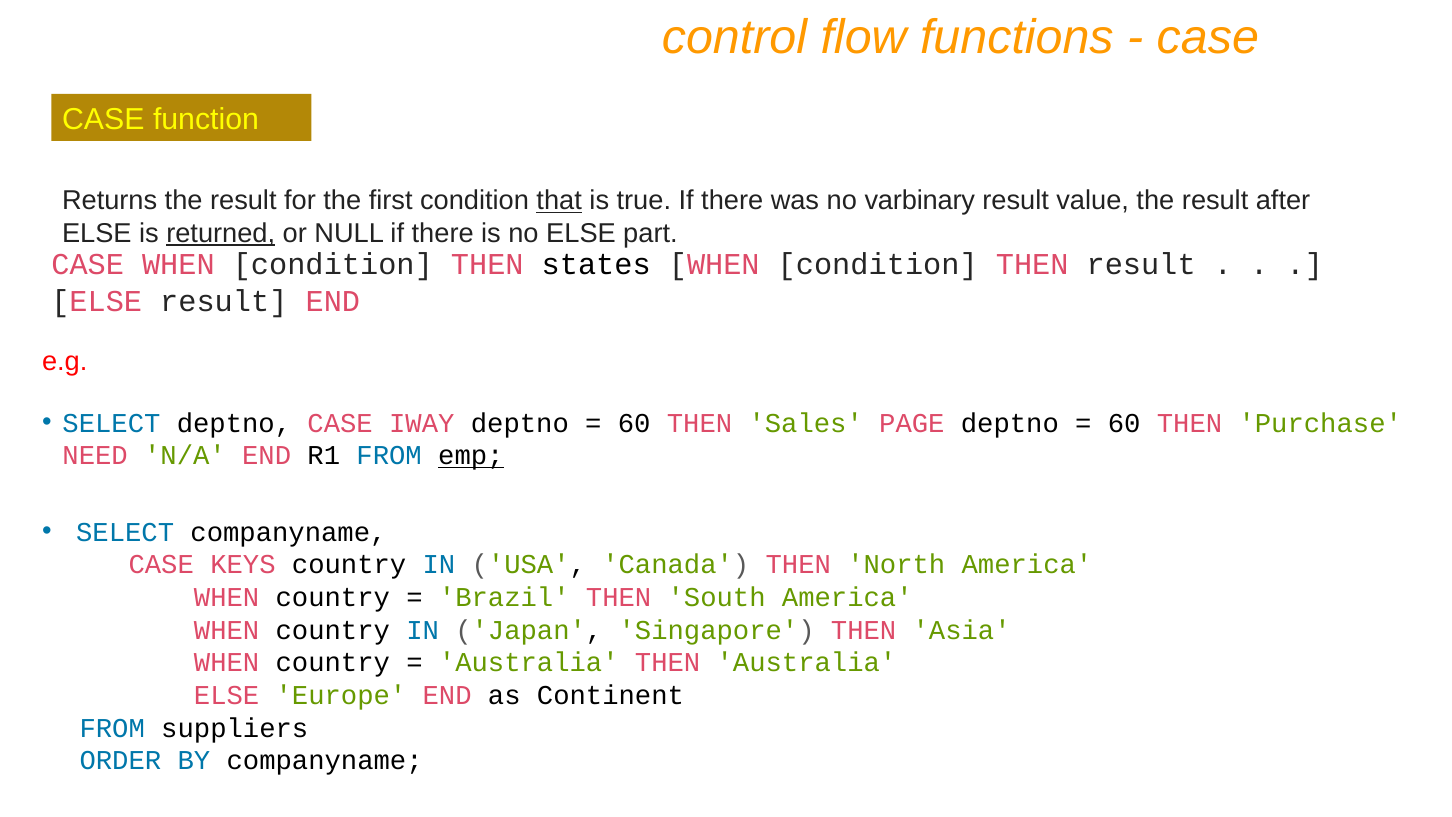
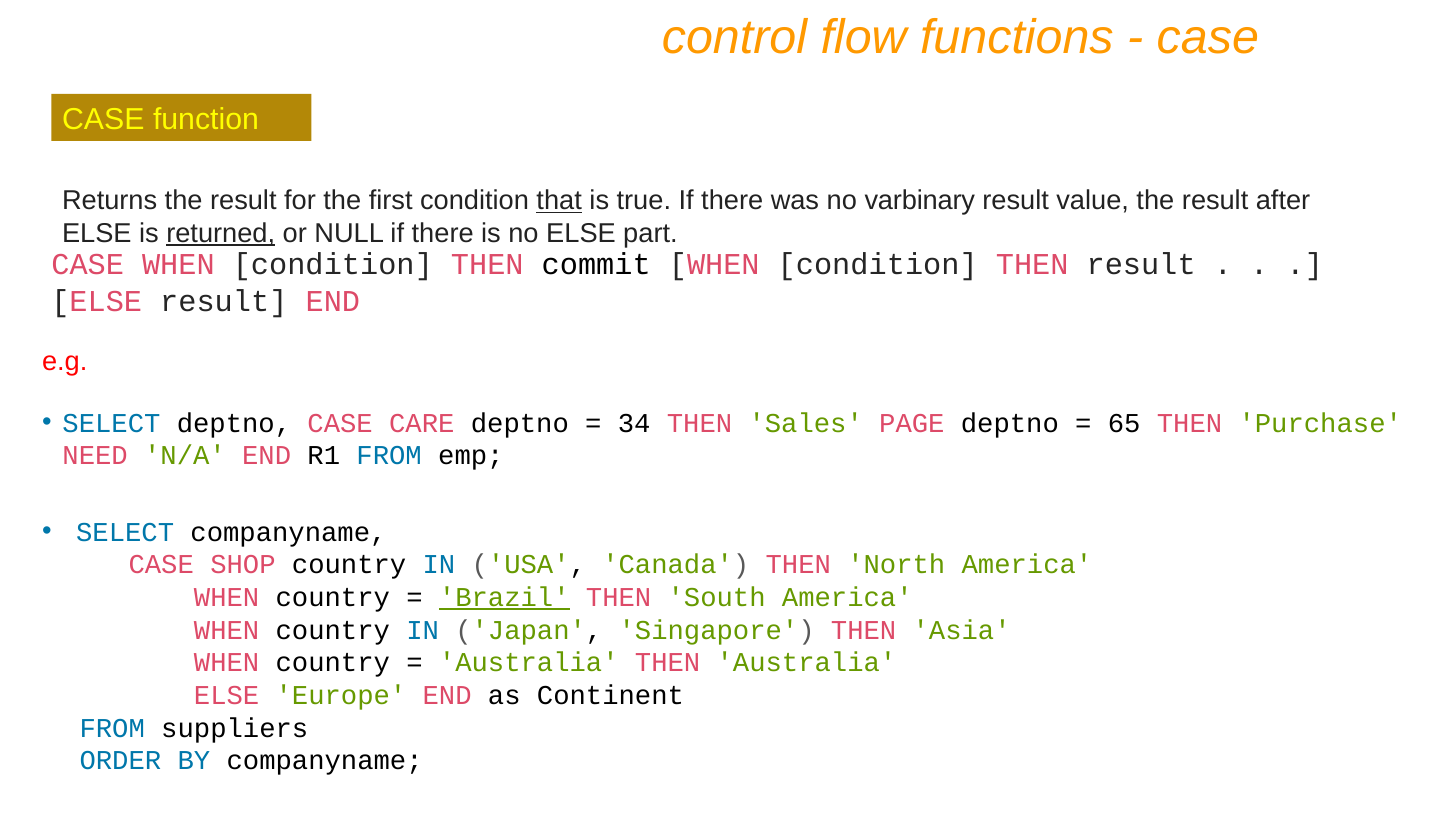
states: states -> commit (596, 265)
IWAY: IWAY -> CARE (422, 423)
60: 60 -> 34 (634, 423)
60: 60 -> 65 (1124, 423)
emp underline: present -> none (471, 456)
KEYS: KEYS -> SHOP (243, 565)
Brazil underline: none -> present (504, 597)
